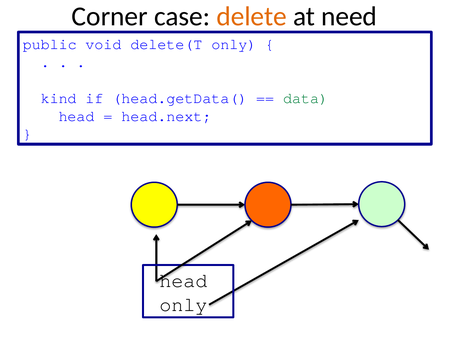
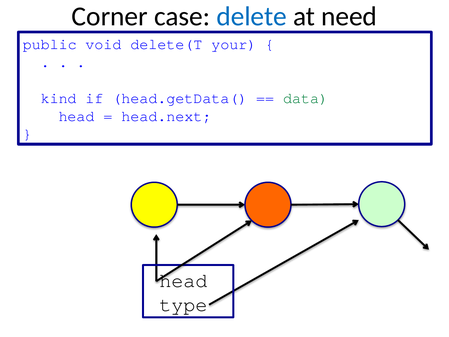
delete colour: orange -> blue (252, 16)
delete(T only: only -> your (234, 44)
only: only -> type (183, 304)
